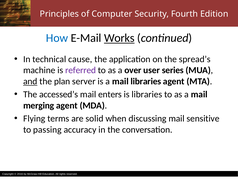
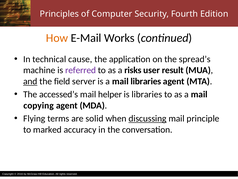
How colour: blue -> orange (57, 38)
Works underline: present -> none (119, 38)
over: over -> risks (133, 70)
series: series -> result (173, 70)
plan: plan -> field (62, 81)
enters: enters -> helper (110, 94)
merging: merging -> copying (39, 105)
discussing underline: none -> present (147, 118)
sensitive: sensitive -> principle (203, 118)
passing: passing -> marked (47, 129)
